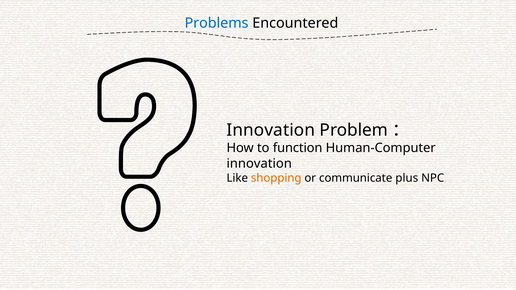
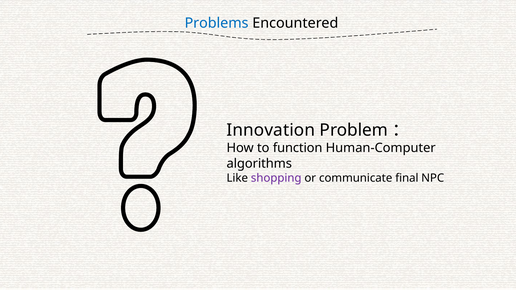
innovation: innovation -> algorithms (259, 164)
shopping colour: orange -> purple (276, 178)
plus: plus -> final (407, 178)
